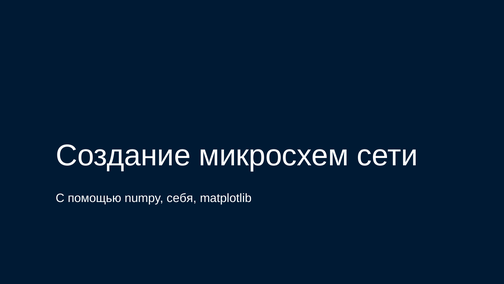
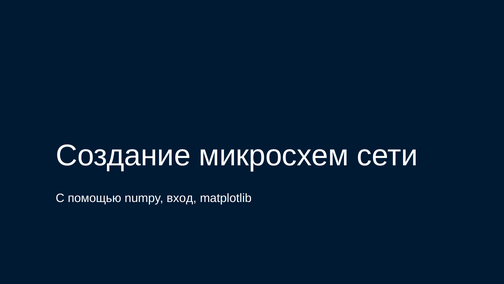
себя: себя -> вход (182, 198)
